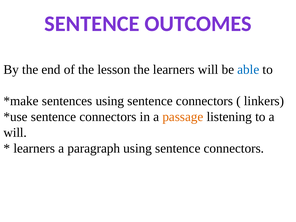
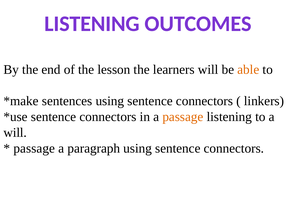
SENTENCE: SENTENCE -> LISTENING (92, 24)
able colour: blue -> orange (248, 69)
learners: learners -> passage (34, 148)
